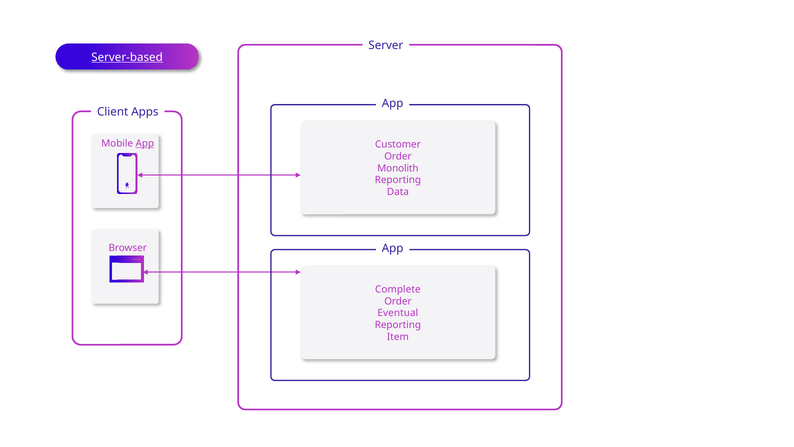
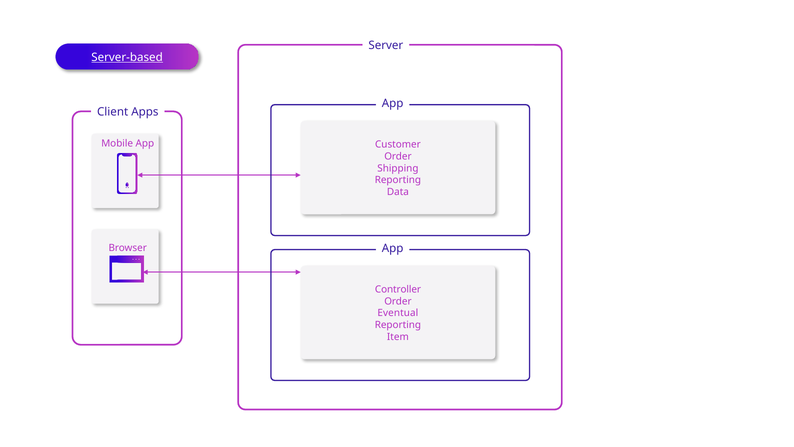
App underline: present -> none (145, 143)
Monolith: Monolith -> Shipping (398, 168)
Complete: Complete -> Controller (398, 289)
